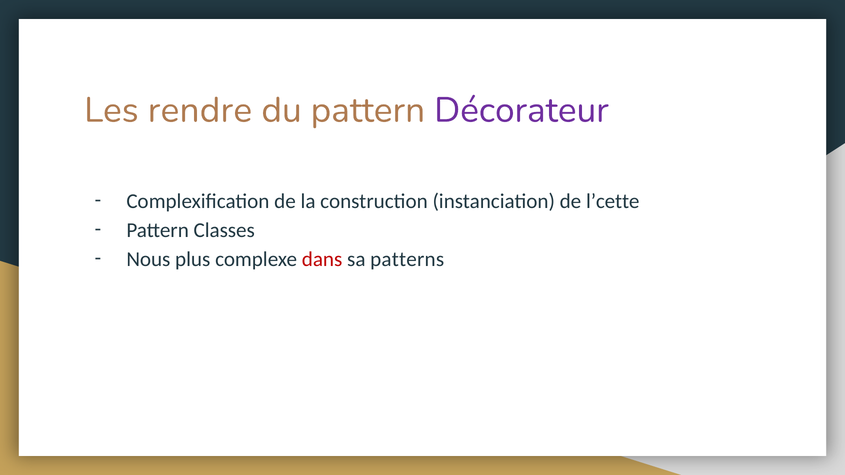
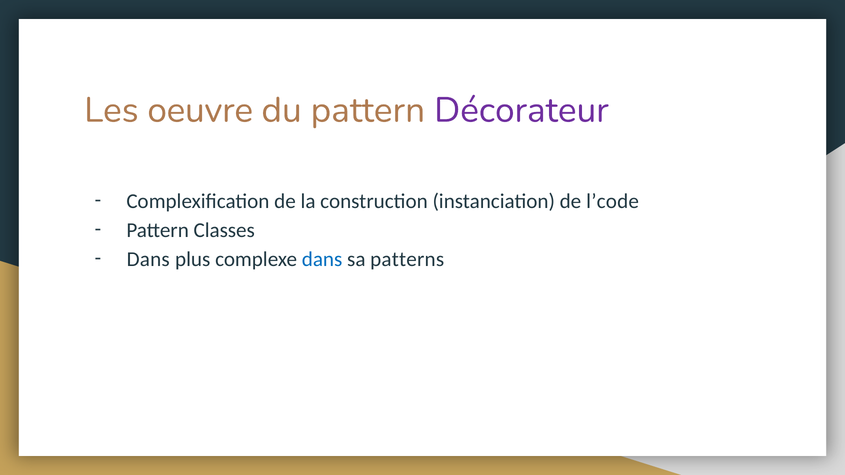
rendre: rendre -> oeuvre (200, 110)
l’cette: l’cette -> l’code (613, 201)
Nous: Nous -> Dans (148, 259)
dans colour: red -> blue (322, 259)
